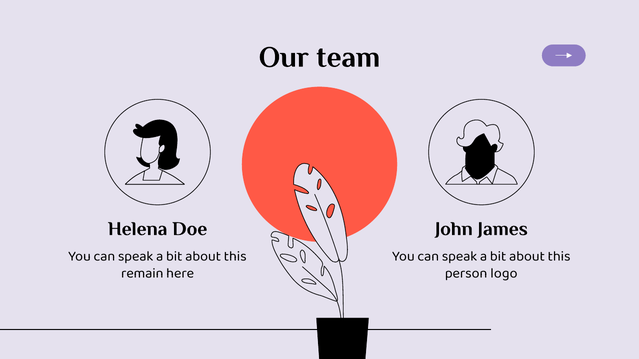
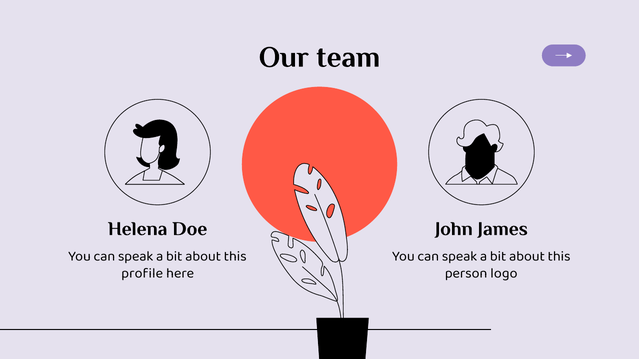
remain: remain -> profile (142, 274)
